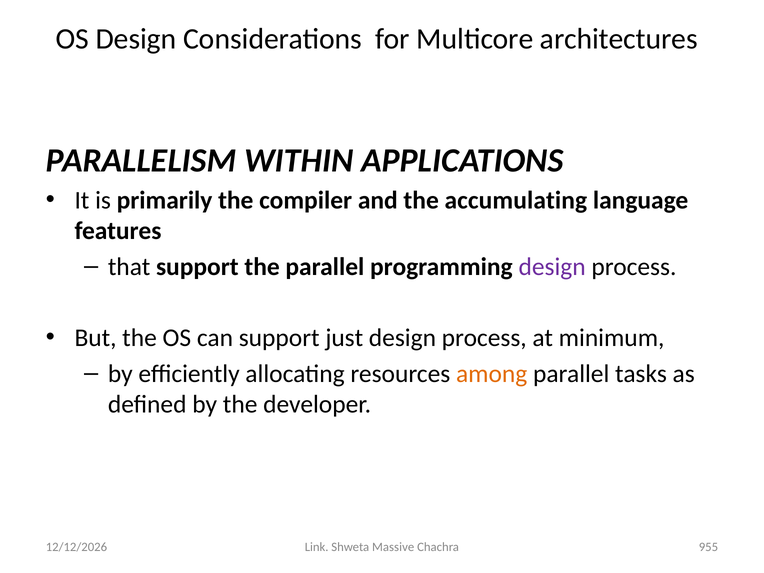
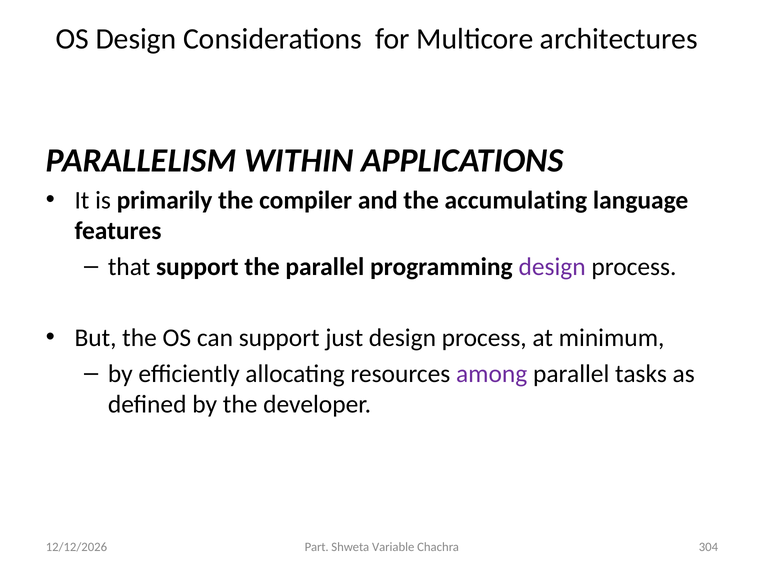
among colour: orange -> purple (492, 374)
Link: Link -> Part (317, 547)
Massive: Massive -> Variable (393, 547)
955: 955 -> 304 (708, 547)
